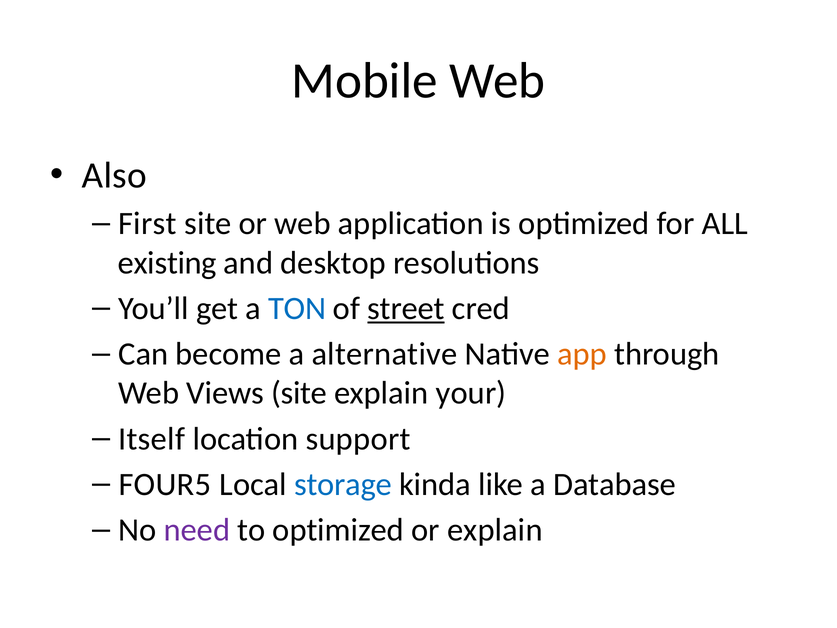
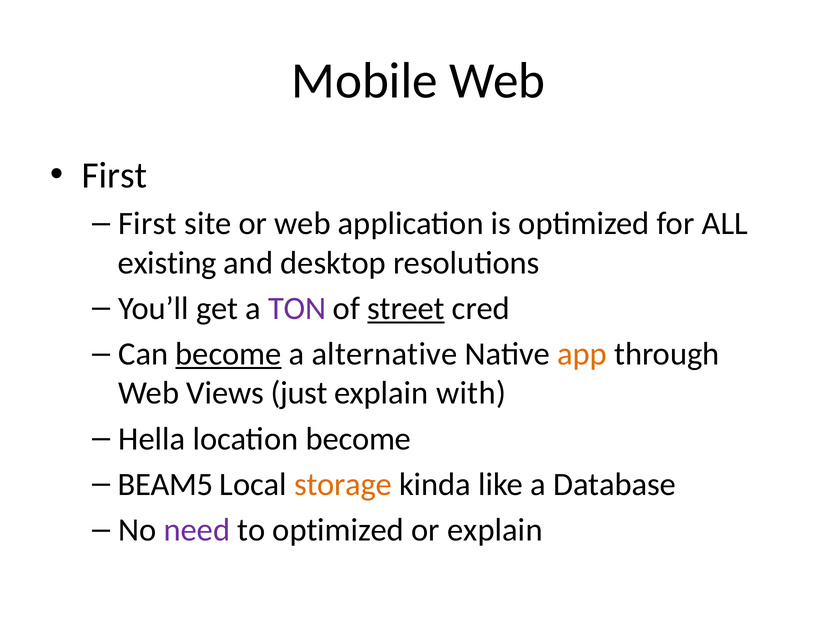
Also: Also -> First (114, 176)
TON colour: blue -> purple (297, 308)
become underline: none -> present (228, 354)
Views site: site -> just (299, 393)
your: your -> with (471, 393)
Itself: Itself -> Hella (152, 439)
location support: support -> become (358, 439)
FOUR5: FOUR5 -> BEAM5 (165, 484)
storage colour: blue -> orange (343, 484)
